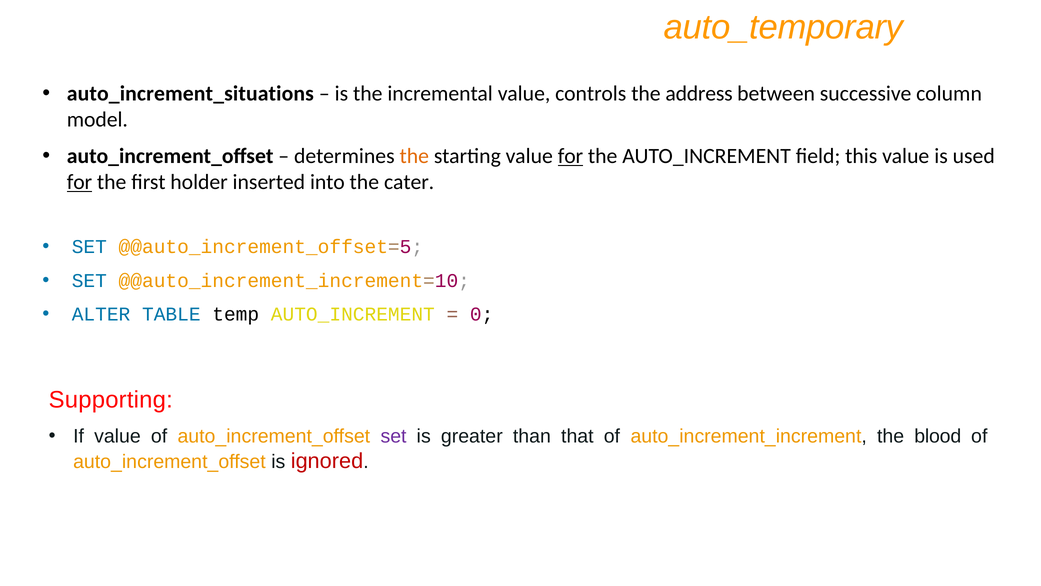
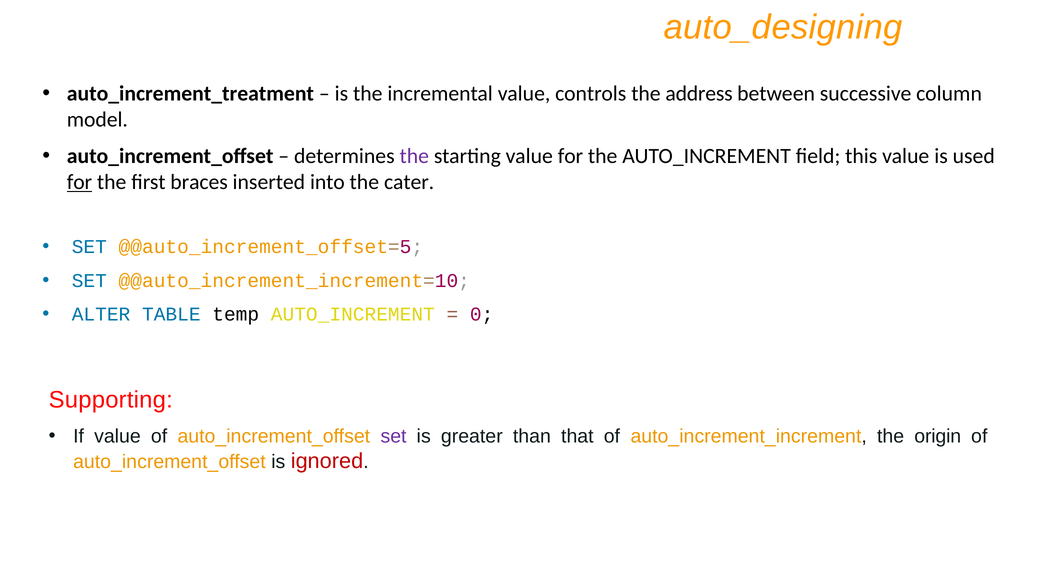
auto_temporary: auto_temporary -> auto_designing (783, 27)
auto_increment_situations: auto_increment_situations -> auto_increment_treatment (190, 94)
the colour: orange -> purple (414, 156)
for underline: present -> none (570, 156)
holder: holder -> braces (199, 182)
blood: blood -> origin (938, 436)
